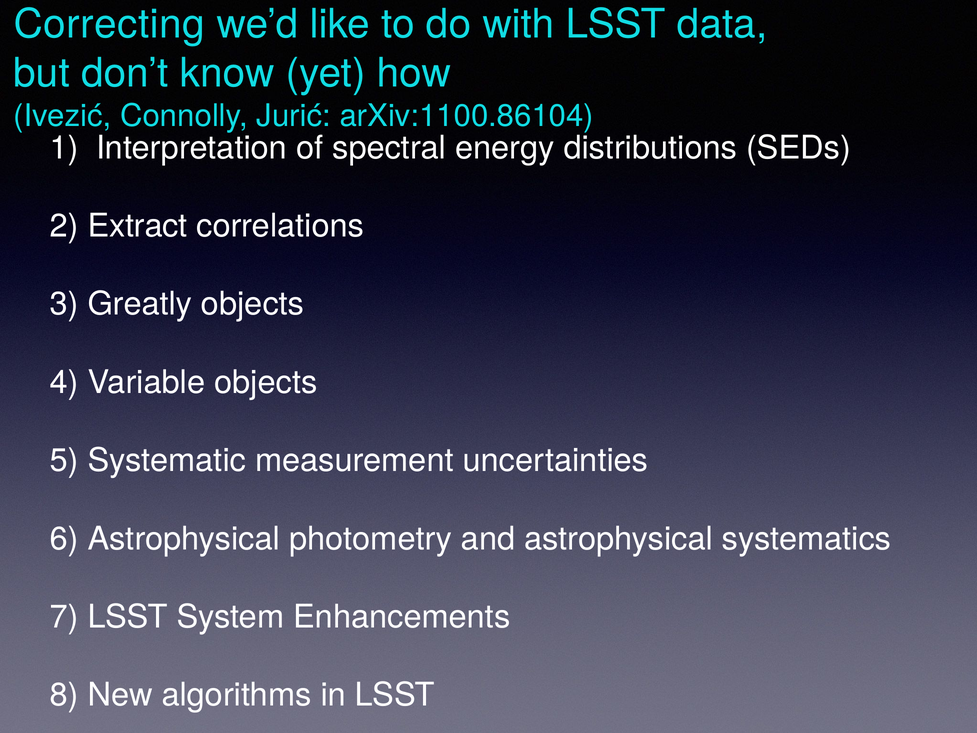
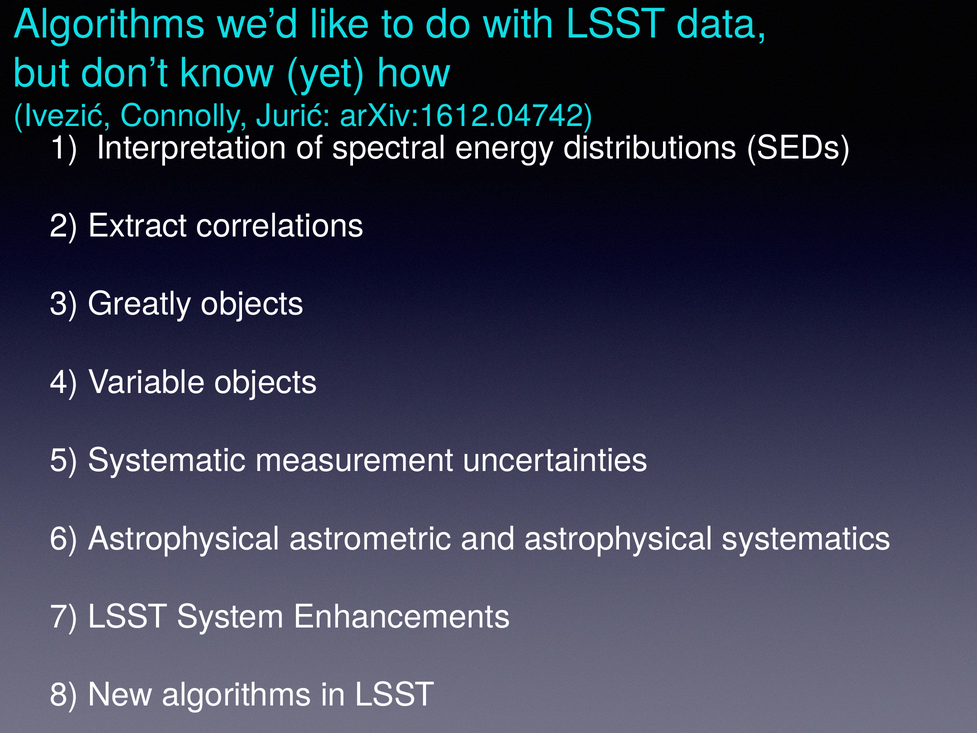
Correcting: Correcting -> Algorithms (109, 24)
arXiv:1100.86104: arXiv:1100.86104 -> arXiv:1612.04742 (467, 116)
photometry: photometry -> astrometric (370, 539)
